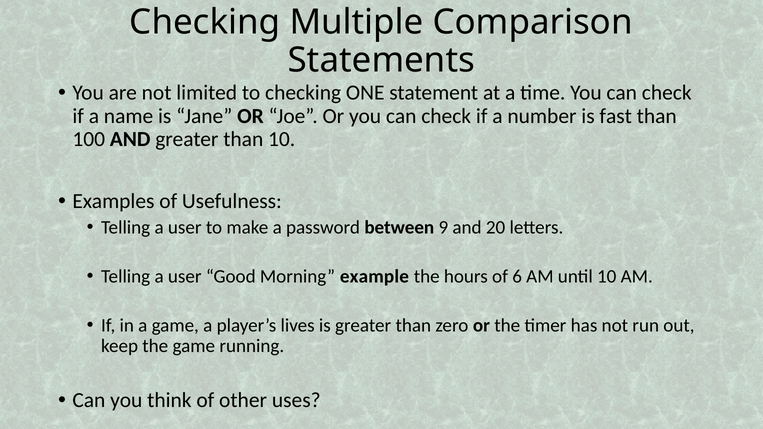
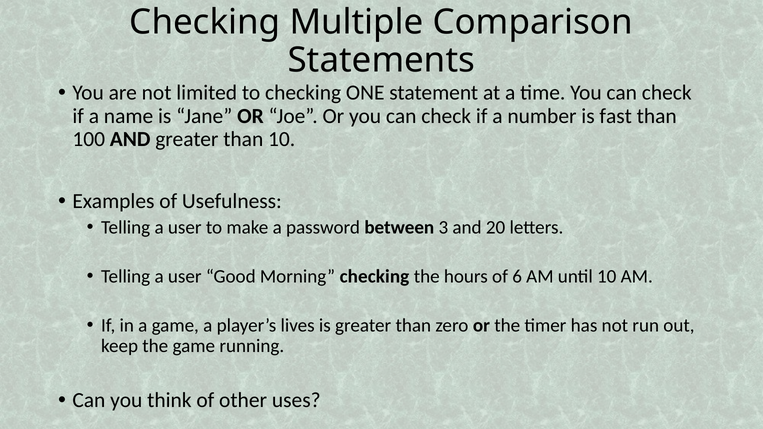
9: 9 -> 3 (443, 227)
Morning example: example -> checking (374, 276)
